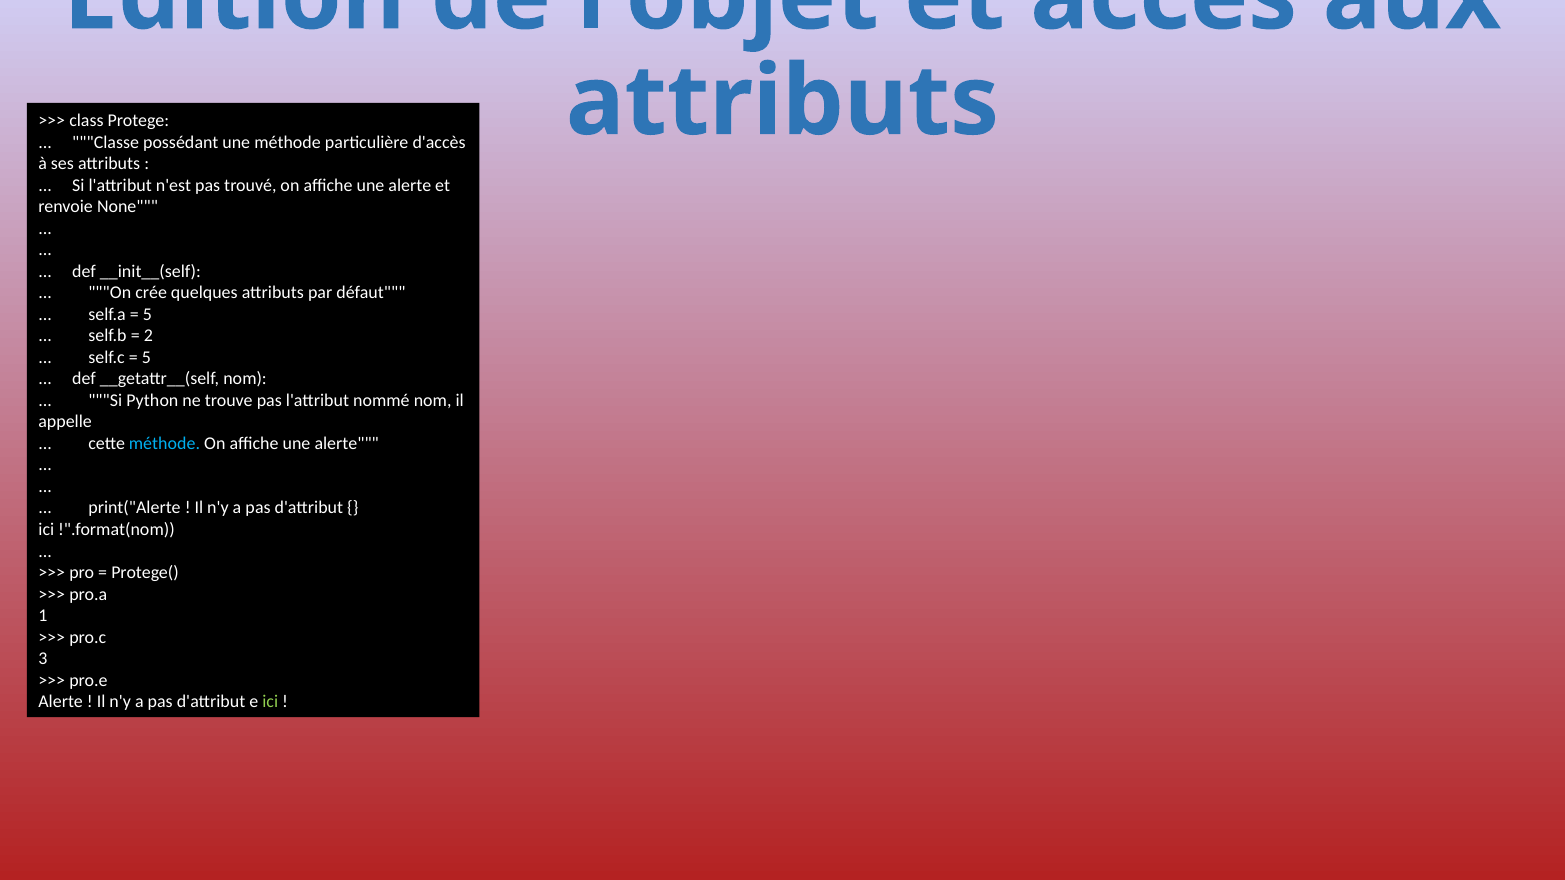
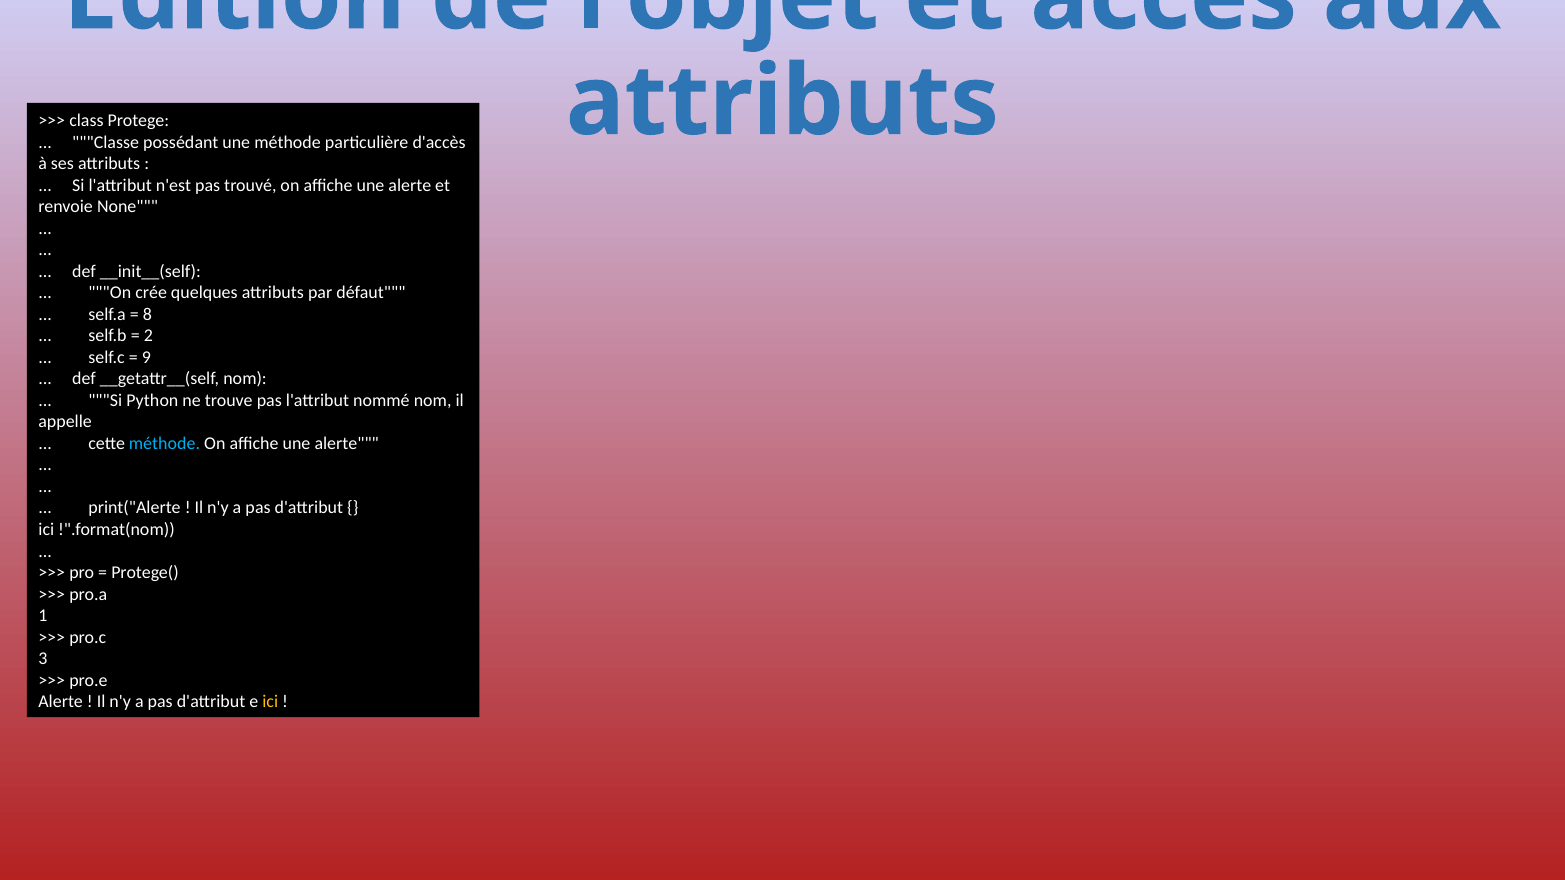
5: 5 -> 8 (147, 314)
5: 5 -> 9 (147, 357)
ici colour: light green -> yellow (270, 702)
